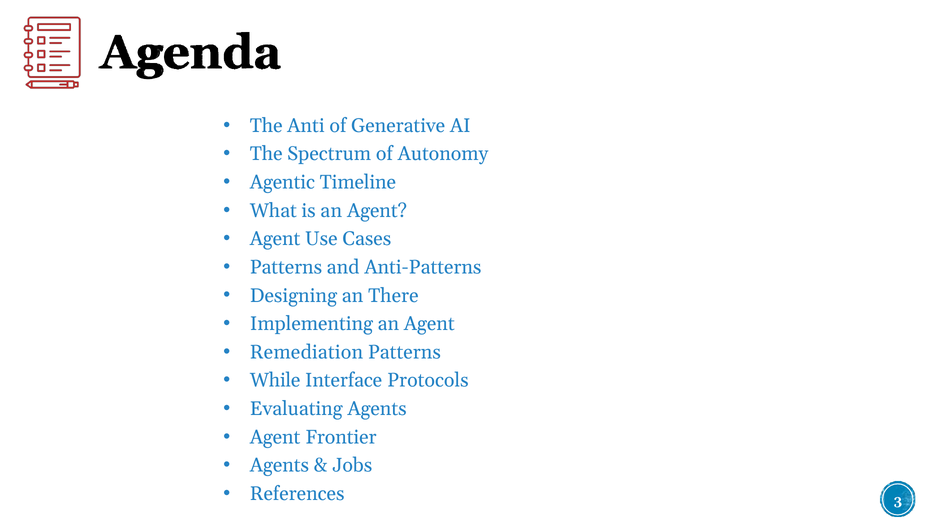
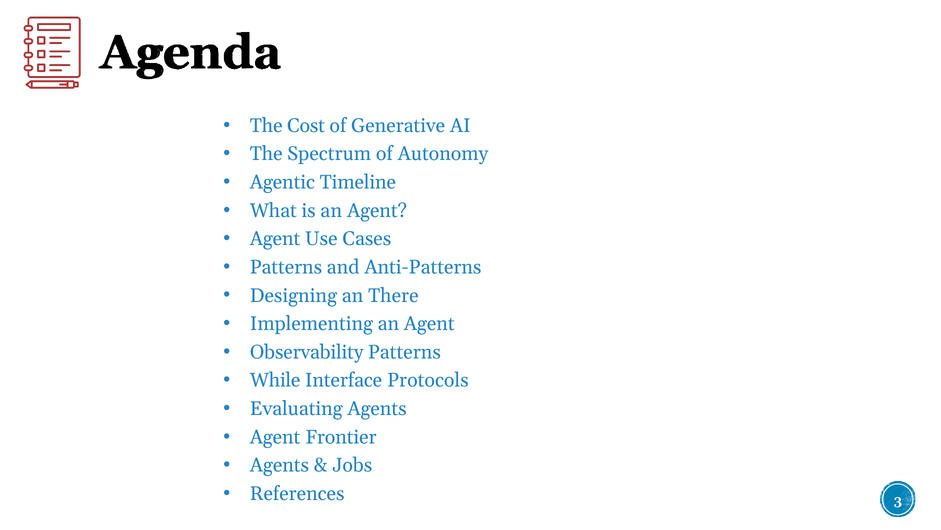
Anti: Anti -> Cost (306, 126)
Remediation: Remediation -> Observability (307, 352)
